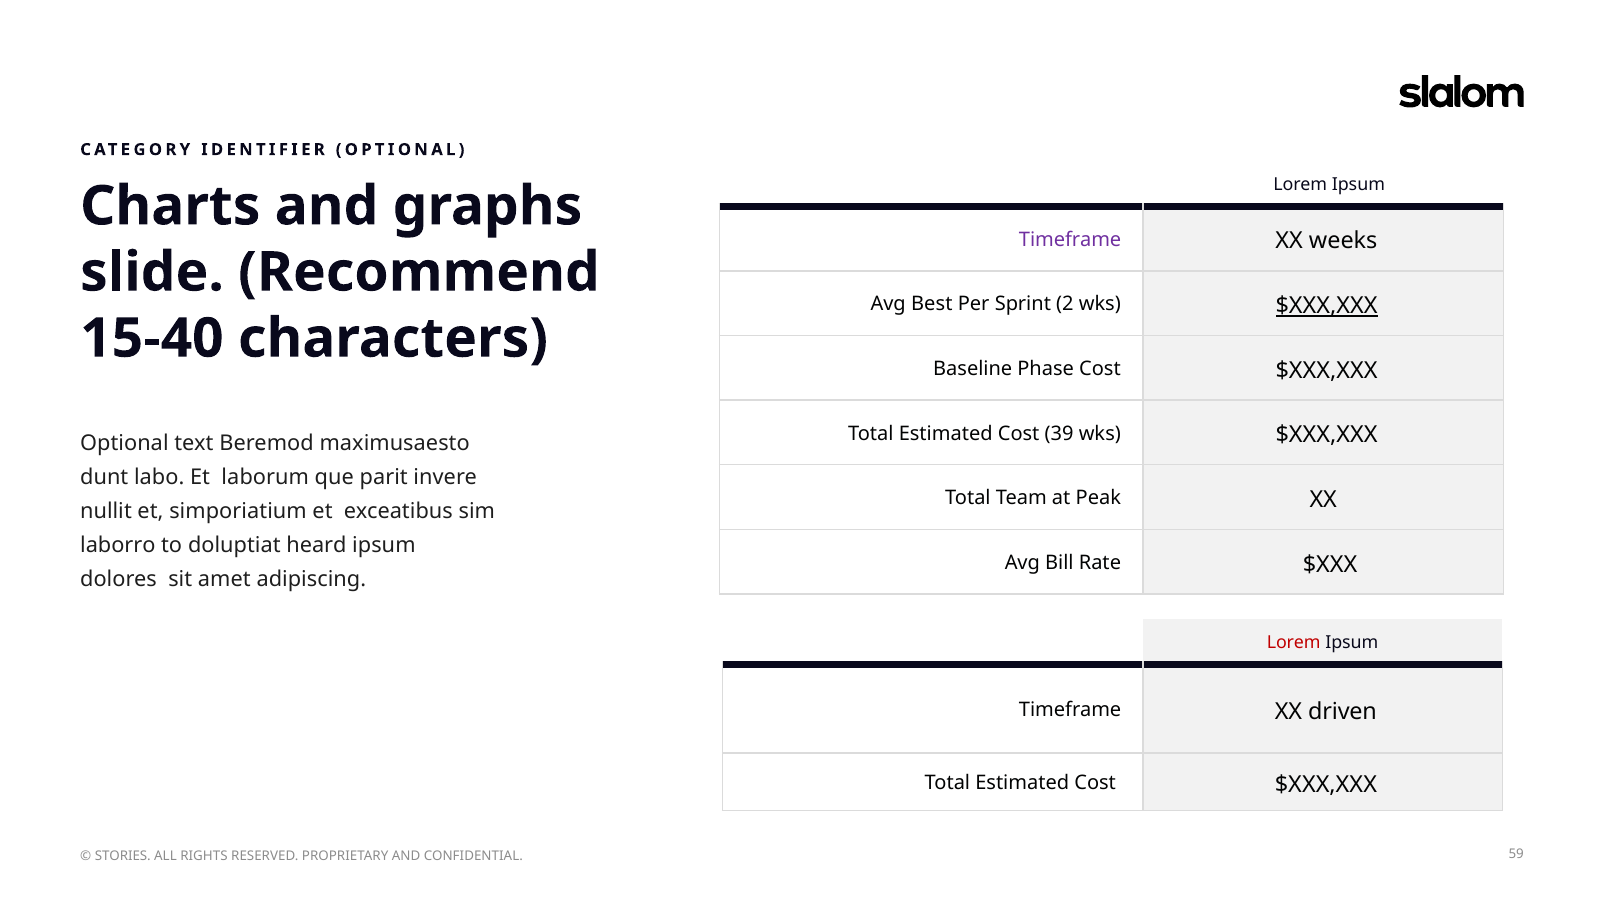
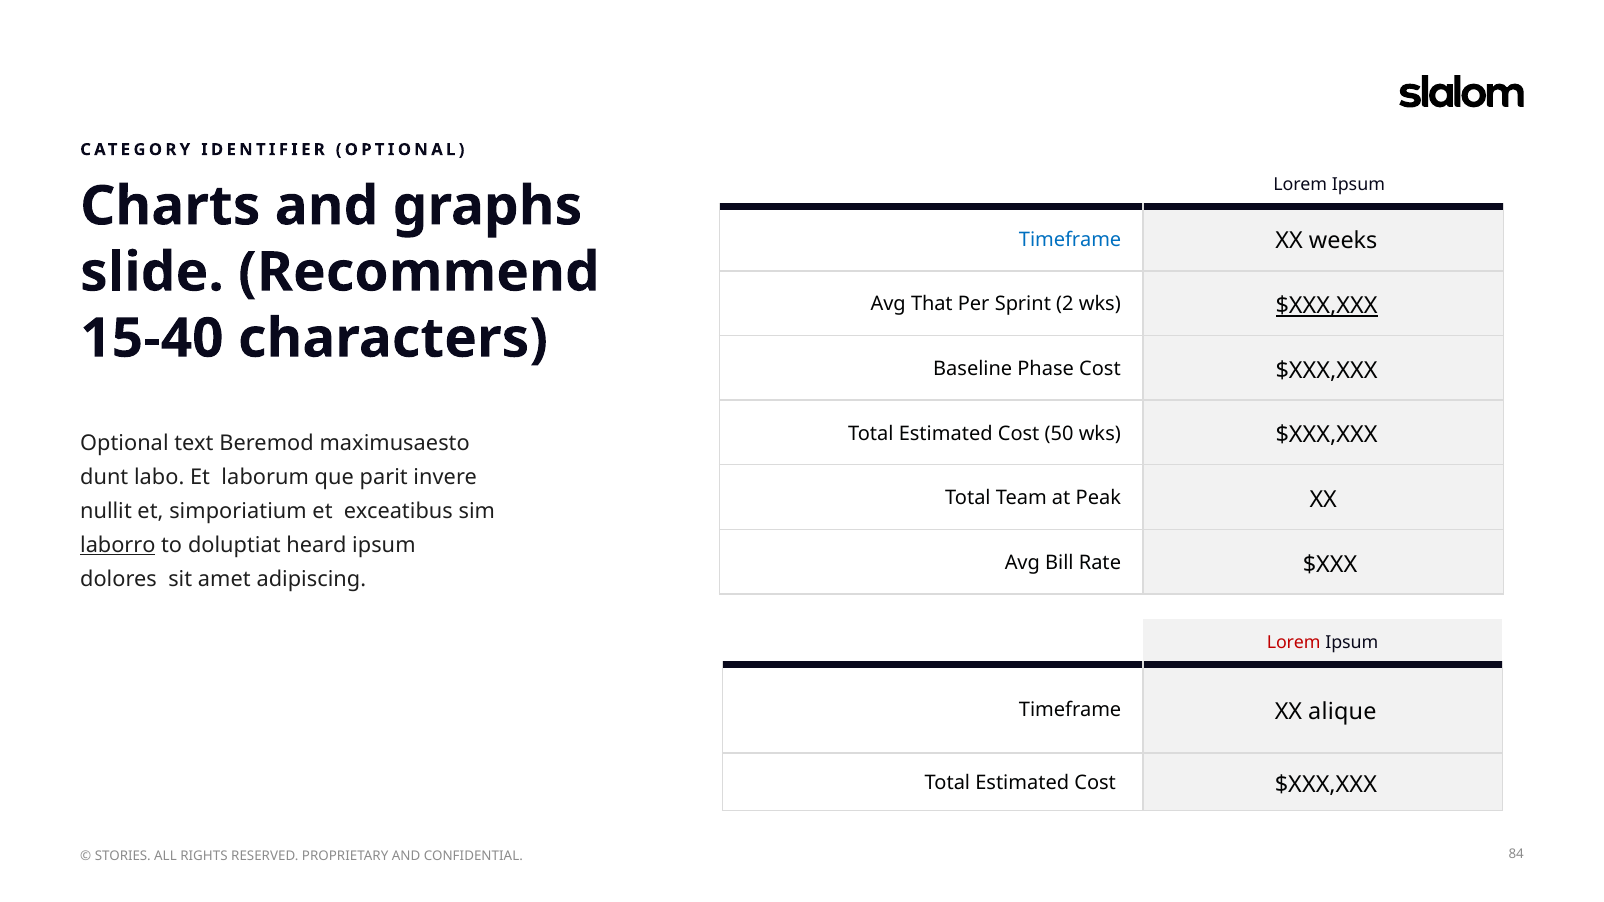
Timeframe colour: purple -> blue (1070, 240)
Best: Best -> That (932, 304)
39: 39 -> 50 (1059, 434)
laborro underline: none -> present (118, 546)
driven: driven -> alique (1342, 712)
59: 59 -> 84 (1516, 854)
